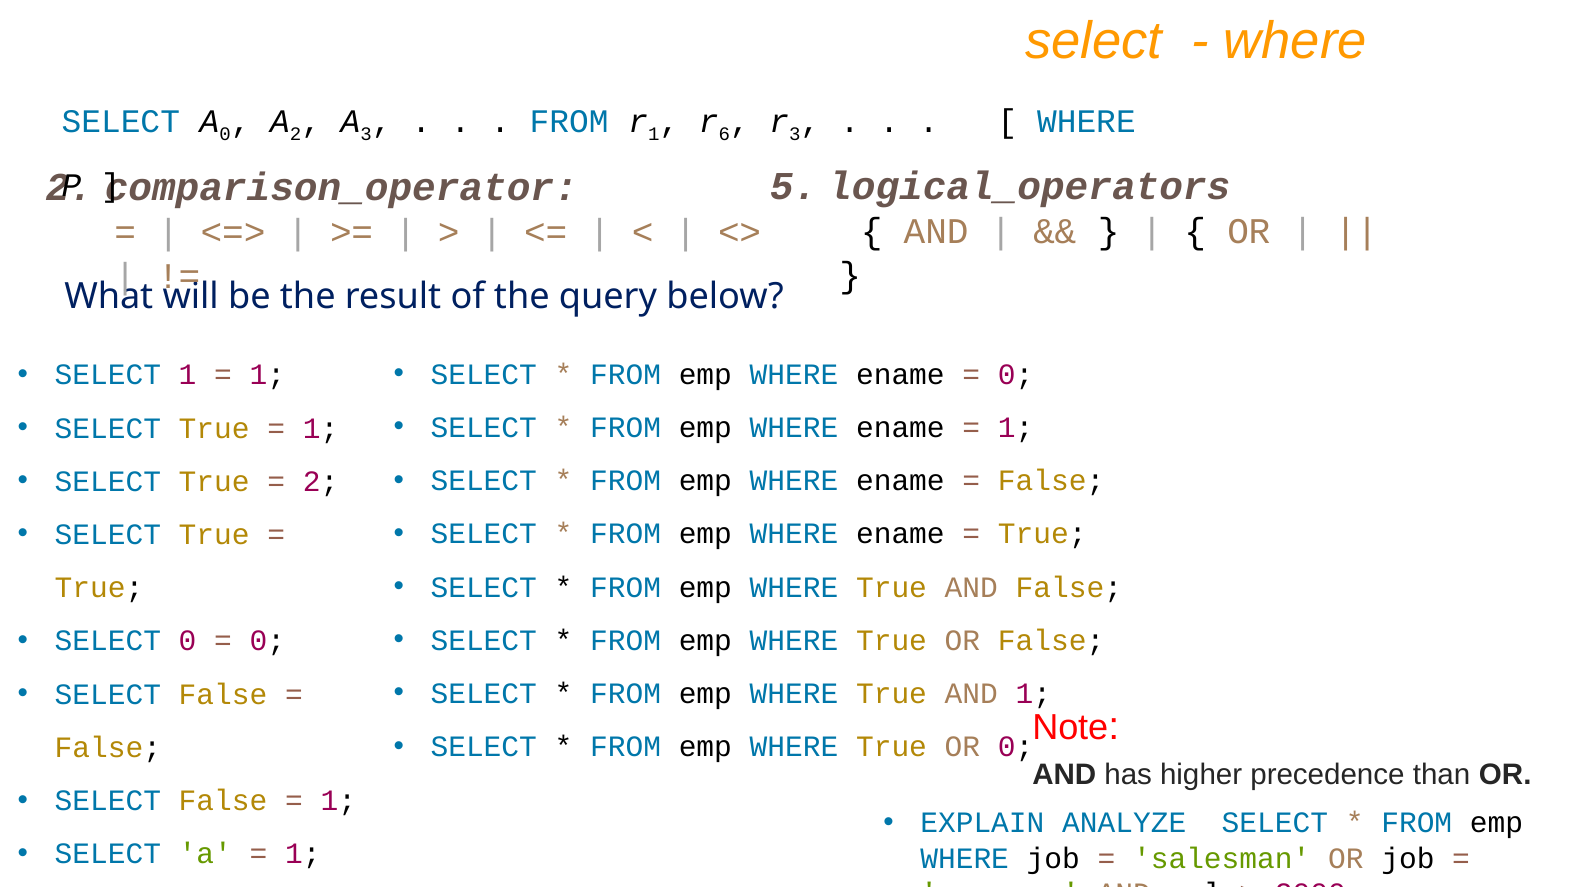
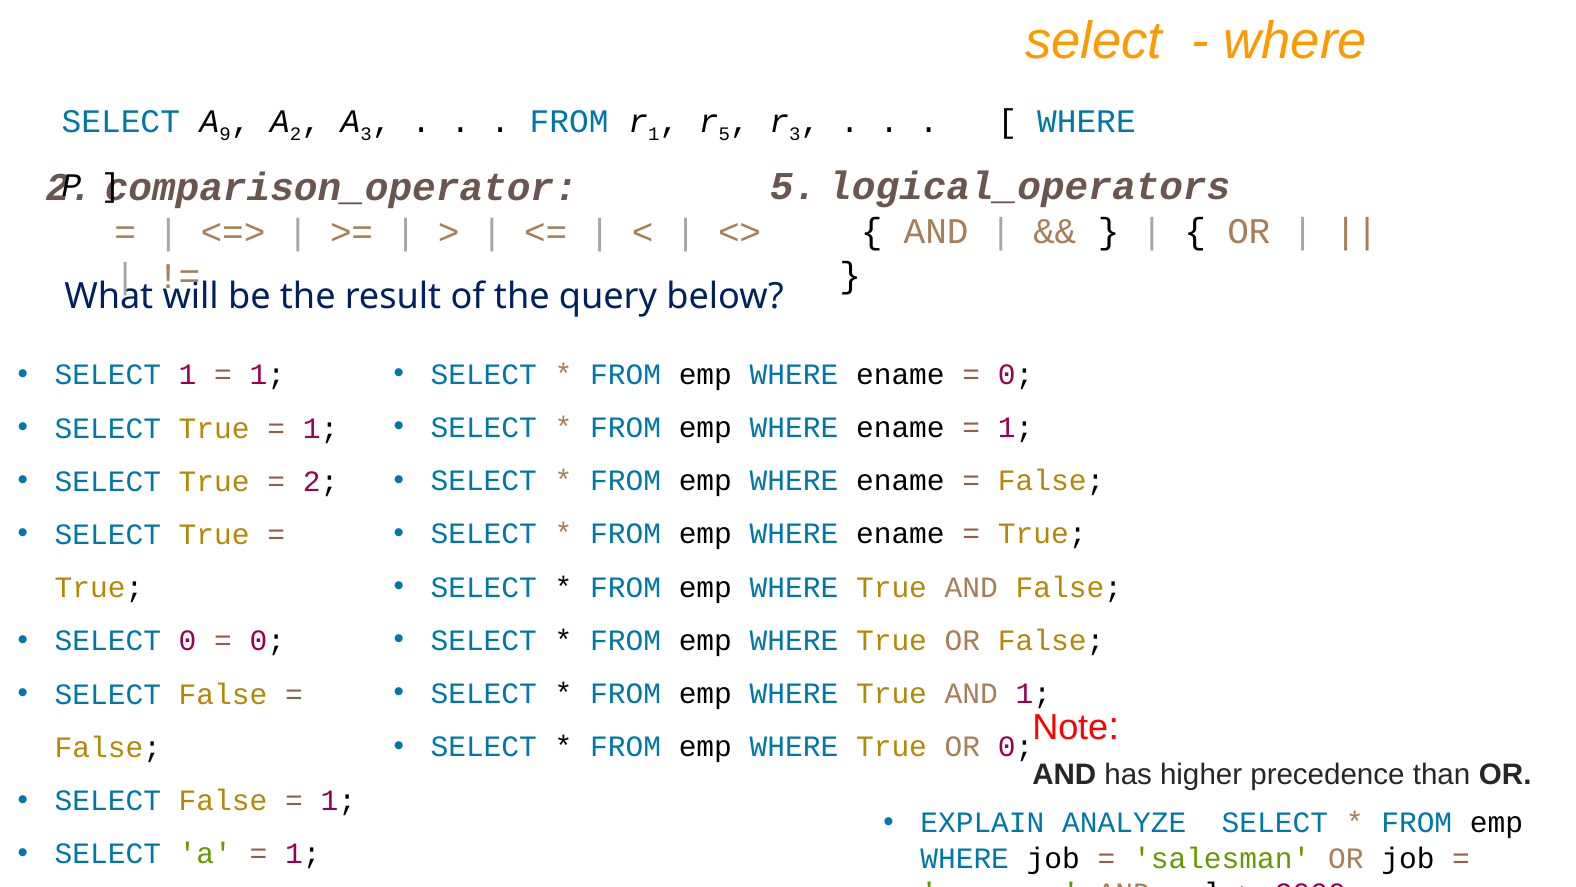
A 0: 0 -> 9 (225, 134)
6: 6 -> 5 (724, 134)
